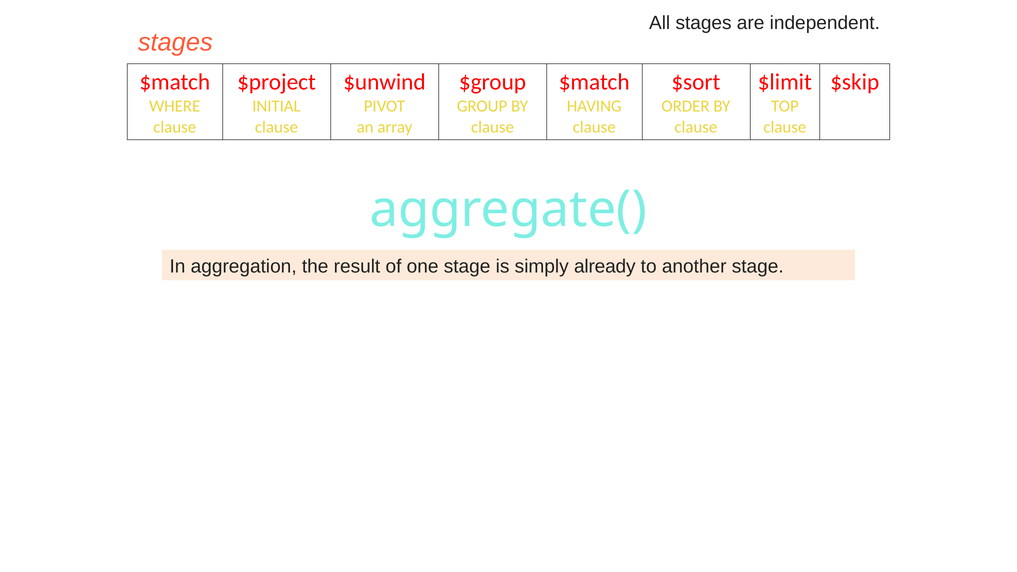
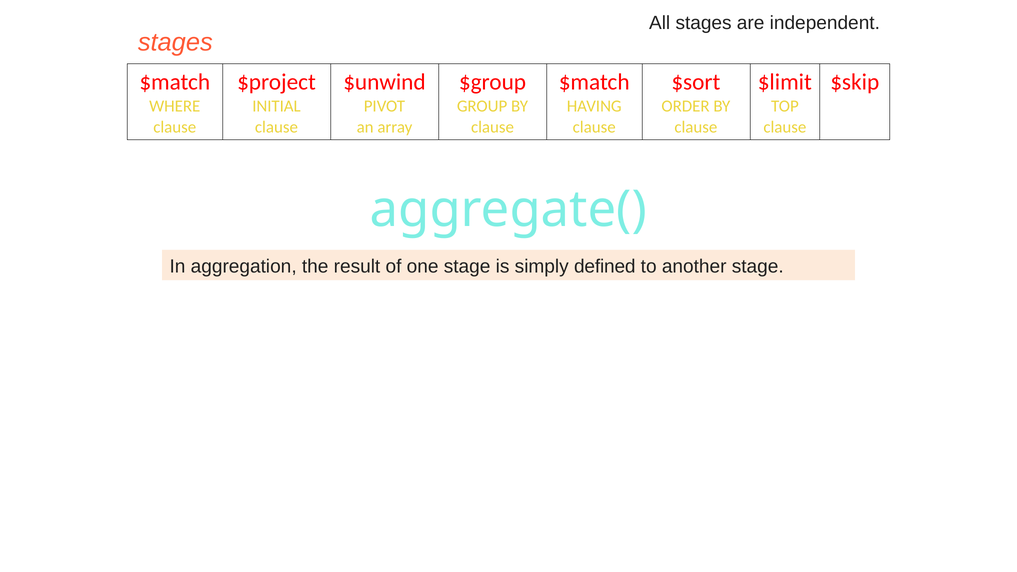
already: already -> defined (605, 266)
